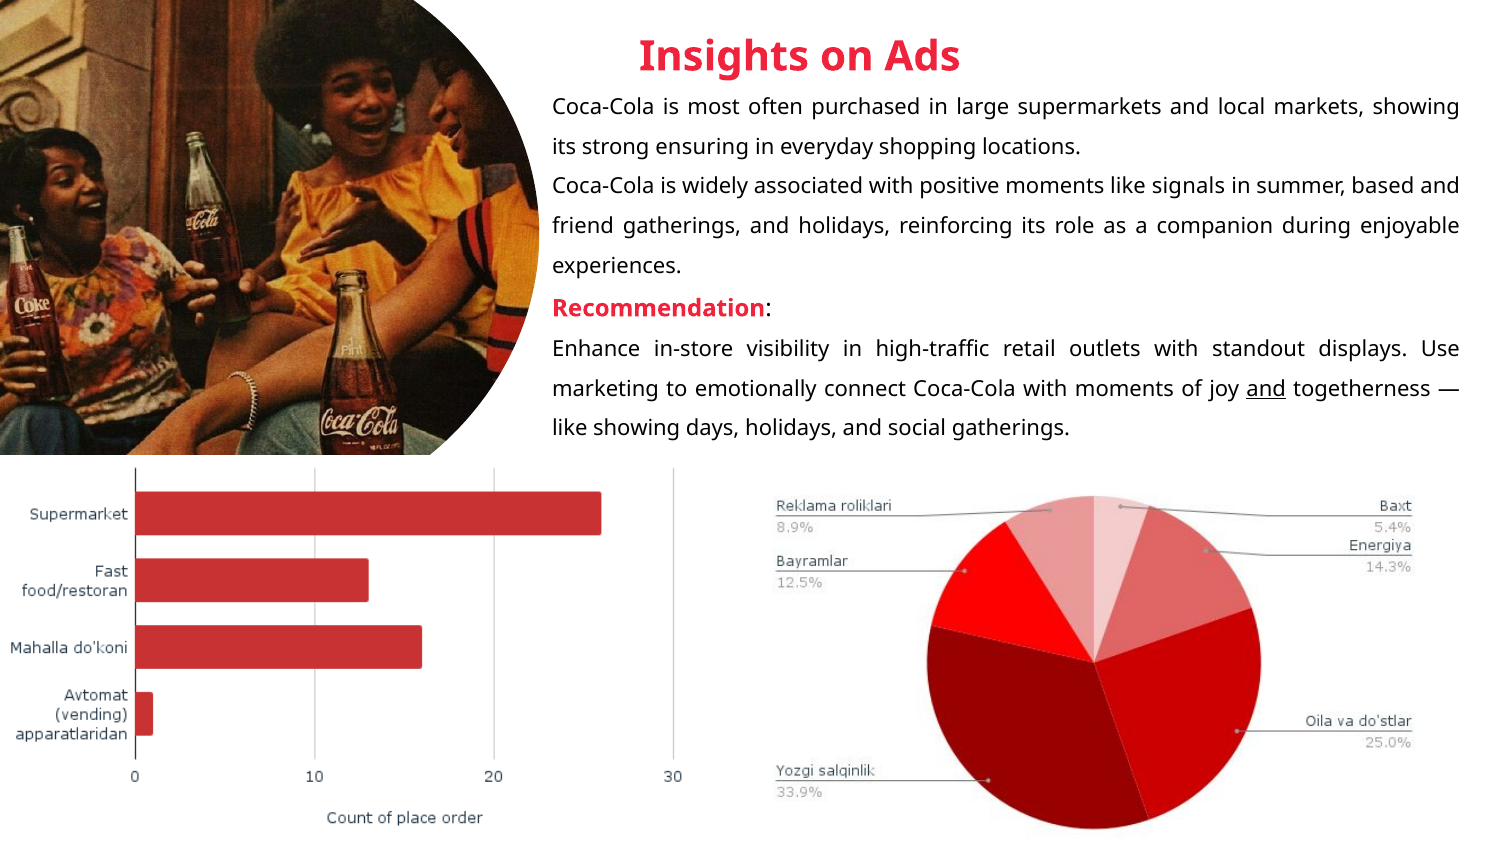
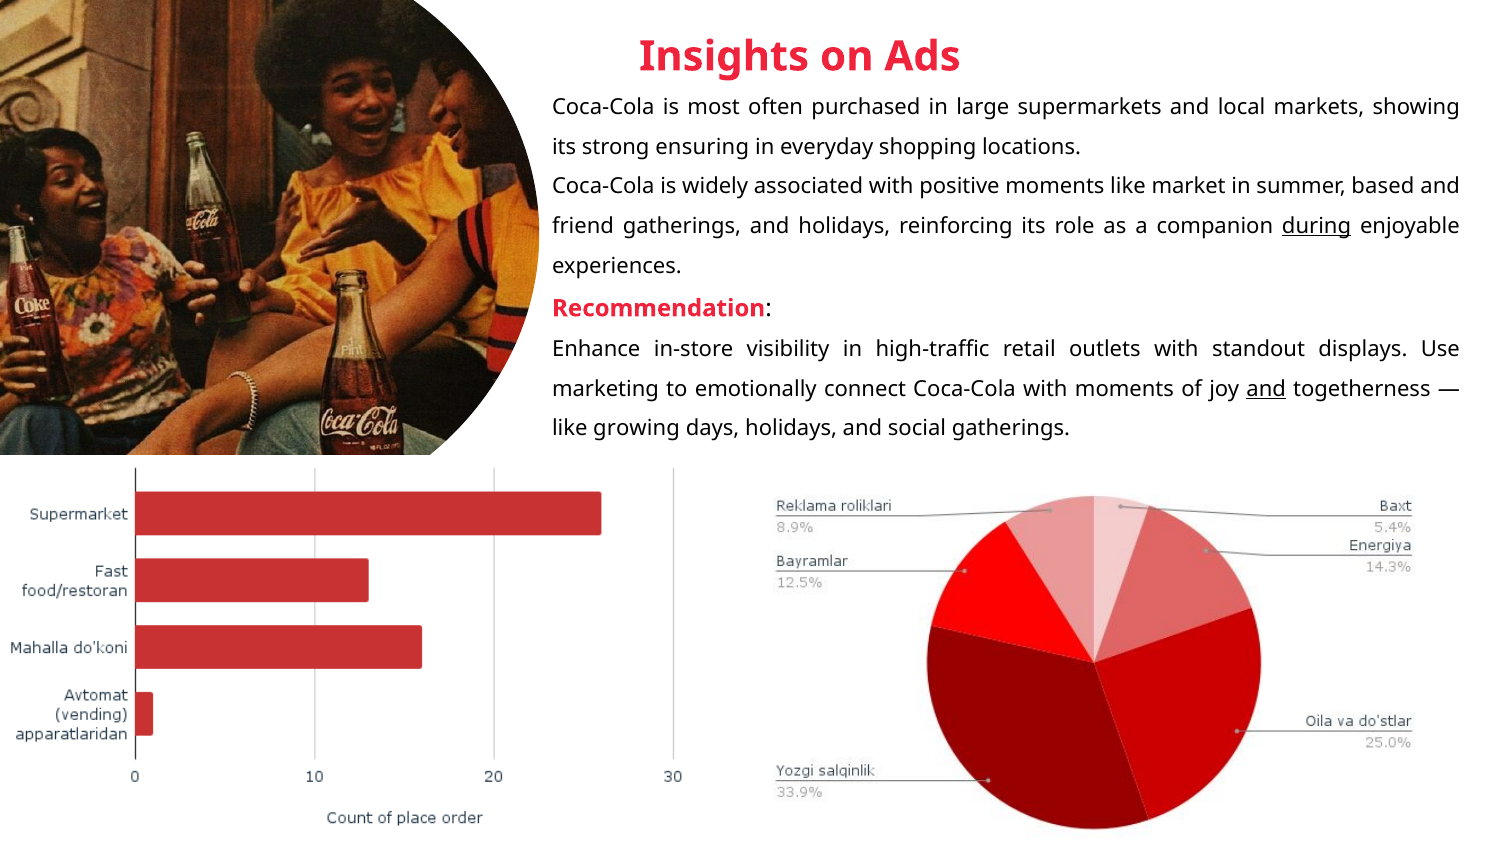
signals: signals -> market (1189, 187)
during underline: none -> present (1317, 226)
like showing: showing -> growing (637, 428)
